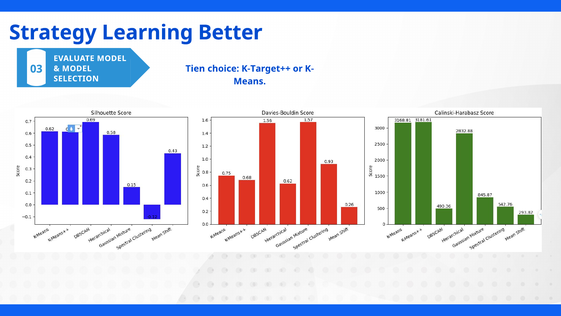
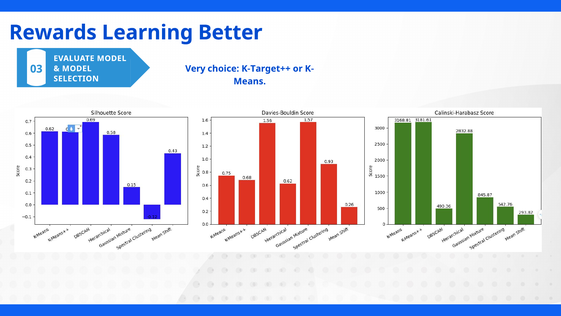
Strategy: Strategy -> Rewards (53, 33)
Tien: Tien -> Very (195, 69)
